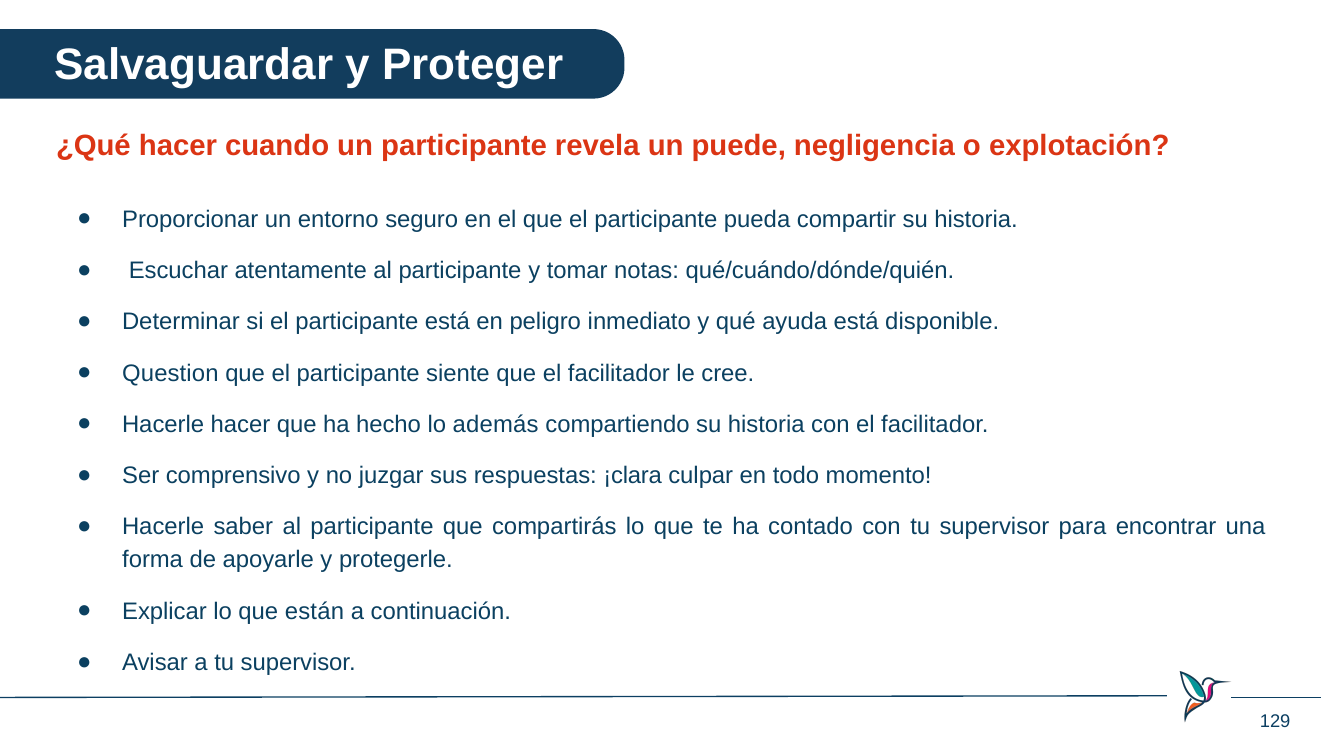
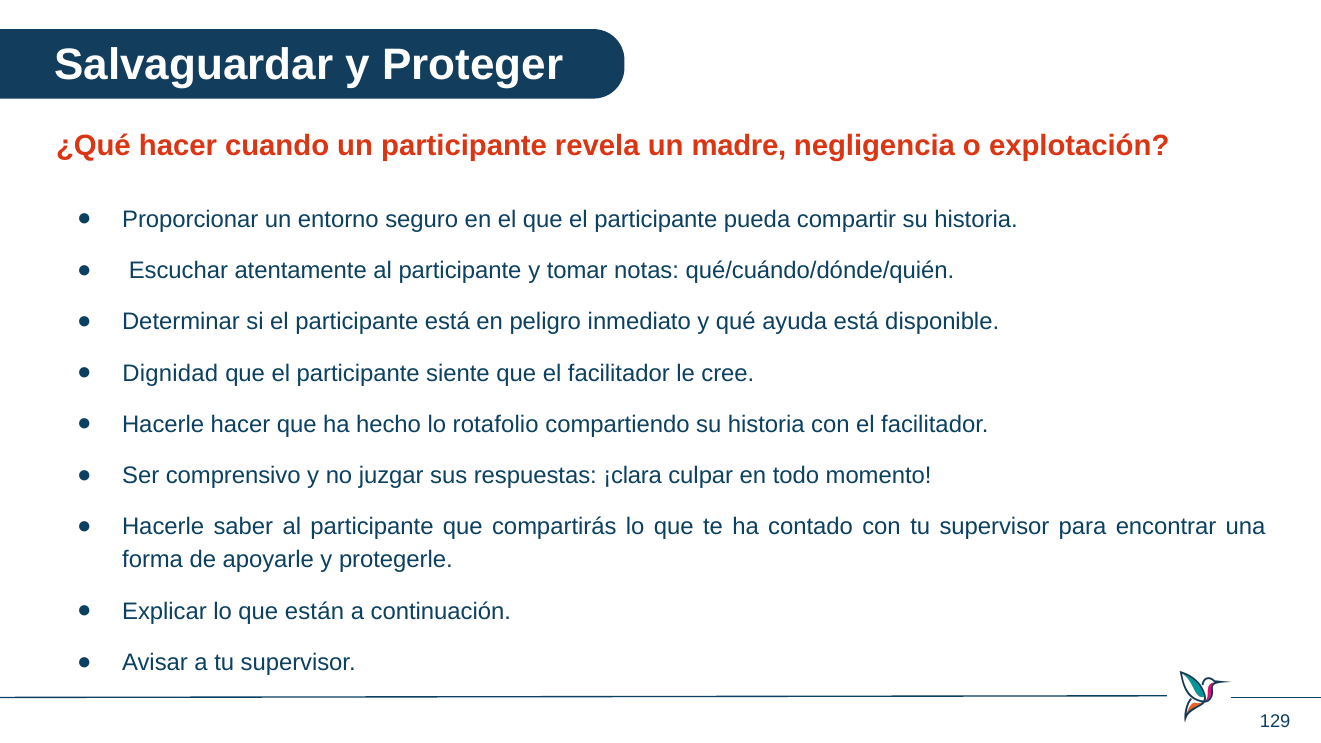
puede: puede -> madre (739, 146)
Question: Question -> Dignidad (170, 373)
además: además -> rotafolio (496, 425)
